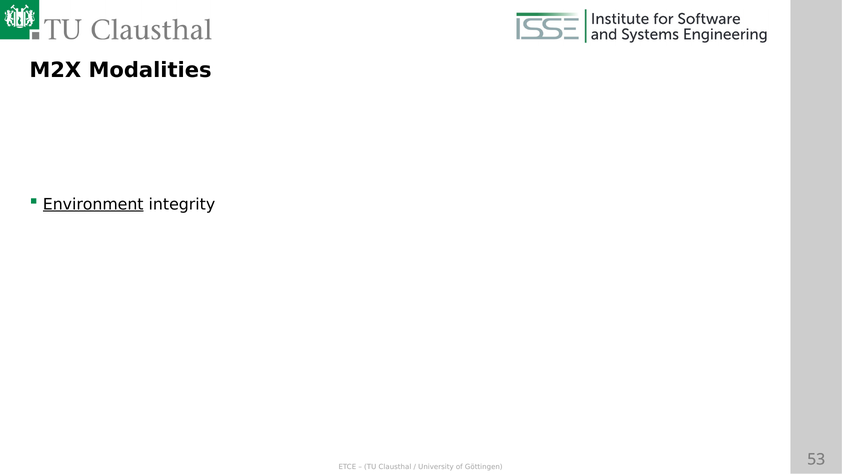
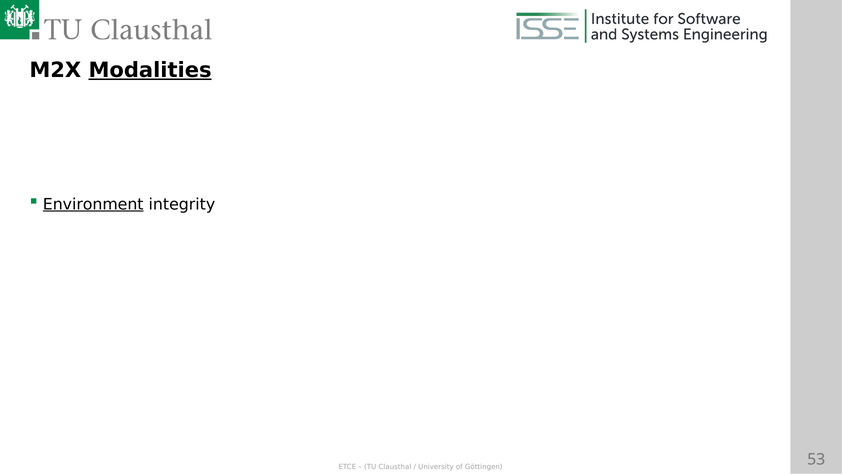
Modalities underline: none -> present (150, 70)
